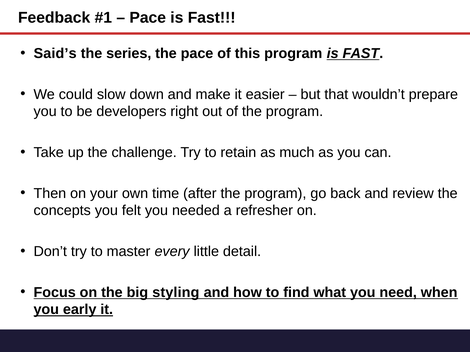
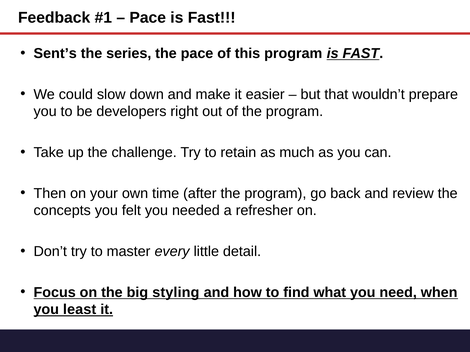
Said’s: Said’s -> Sent’s (55, 53)
early: early -> least (80, 310)
